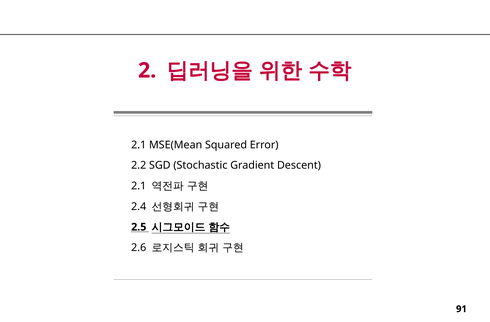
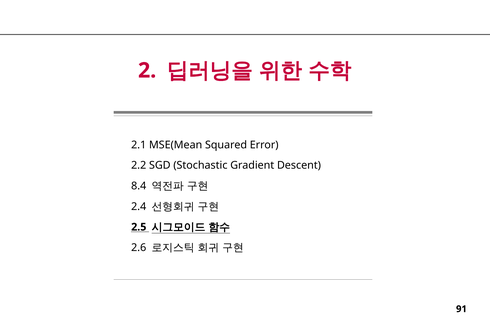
2.1: 2.1 -> 8.4 (139, 186)
